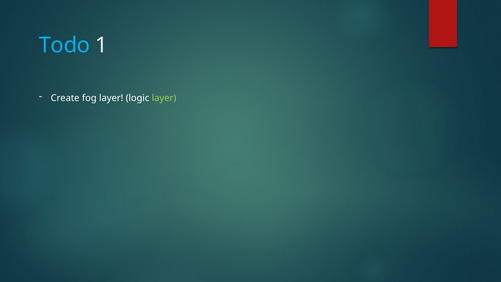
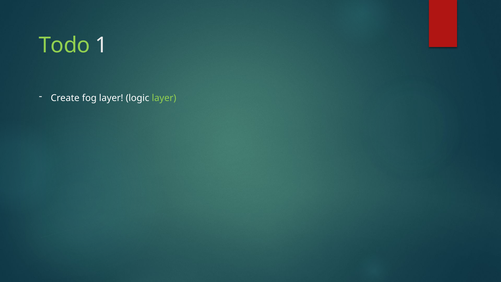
Todo colour: light blue -> light green (64, 45)
